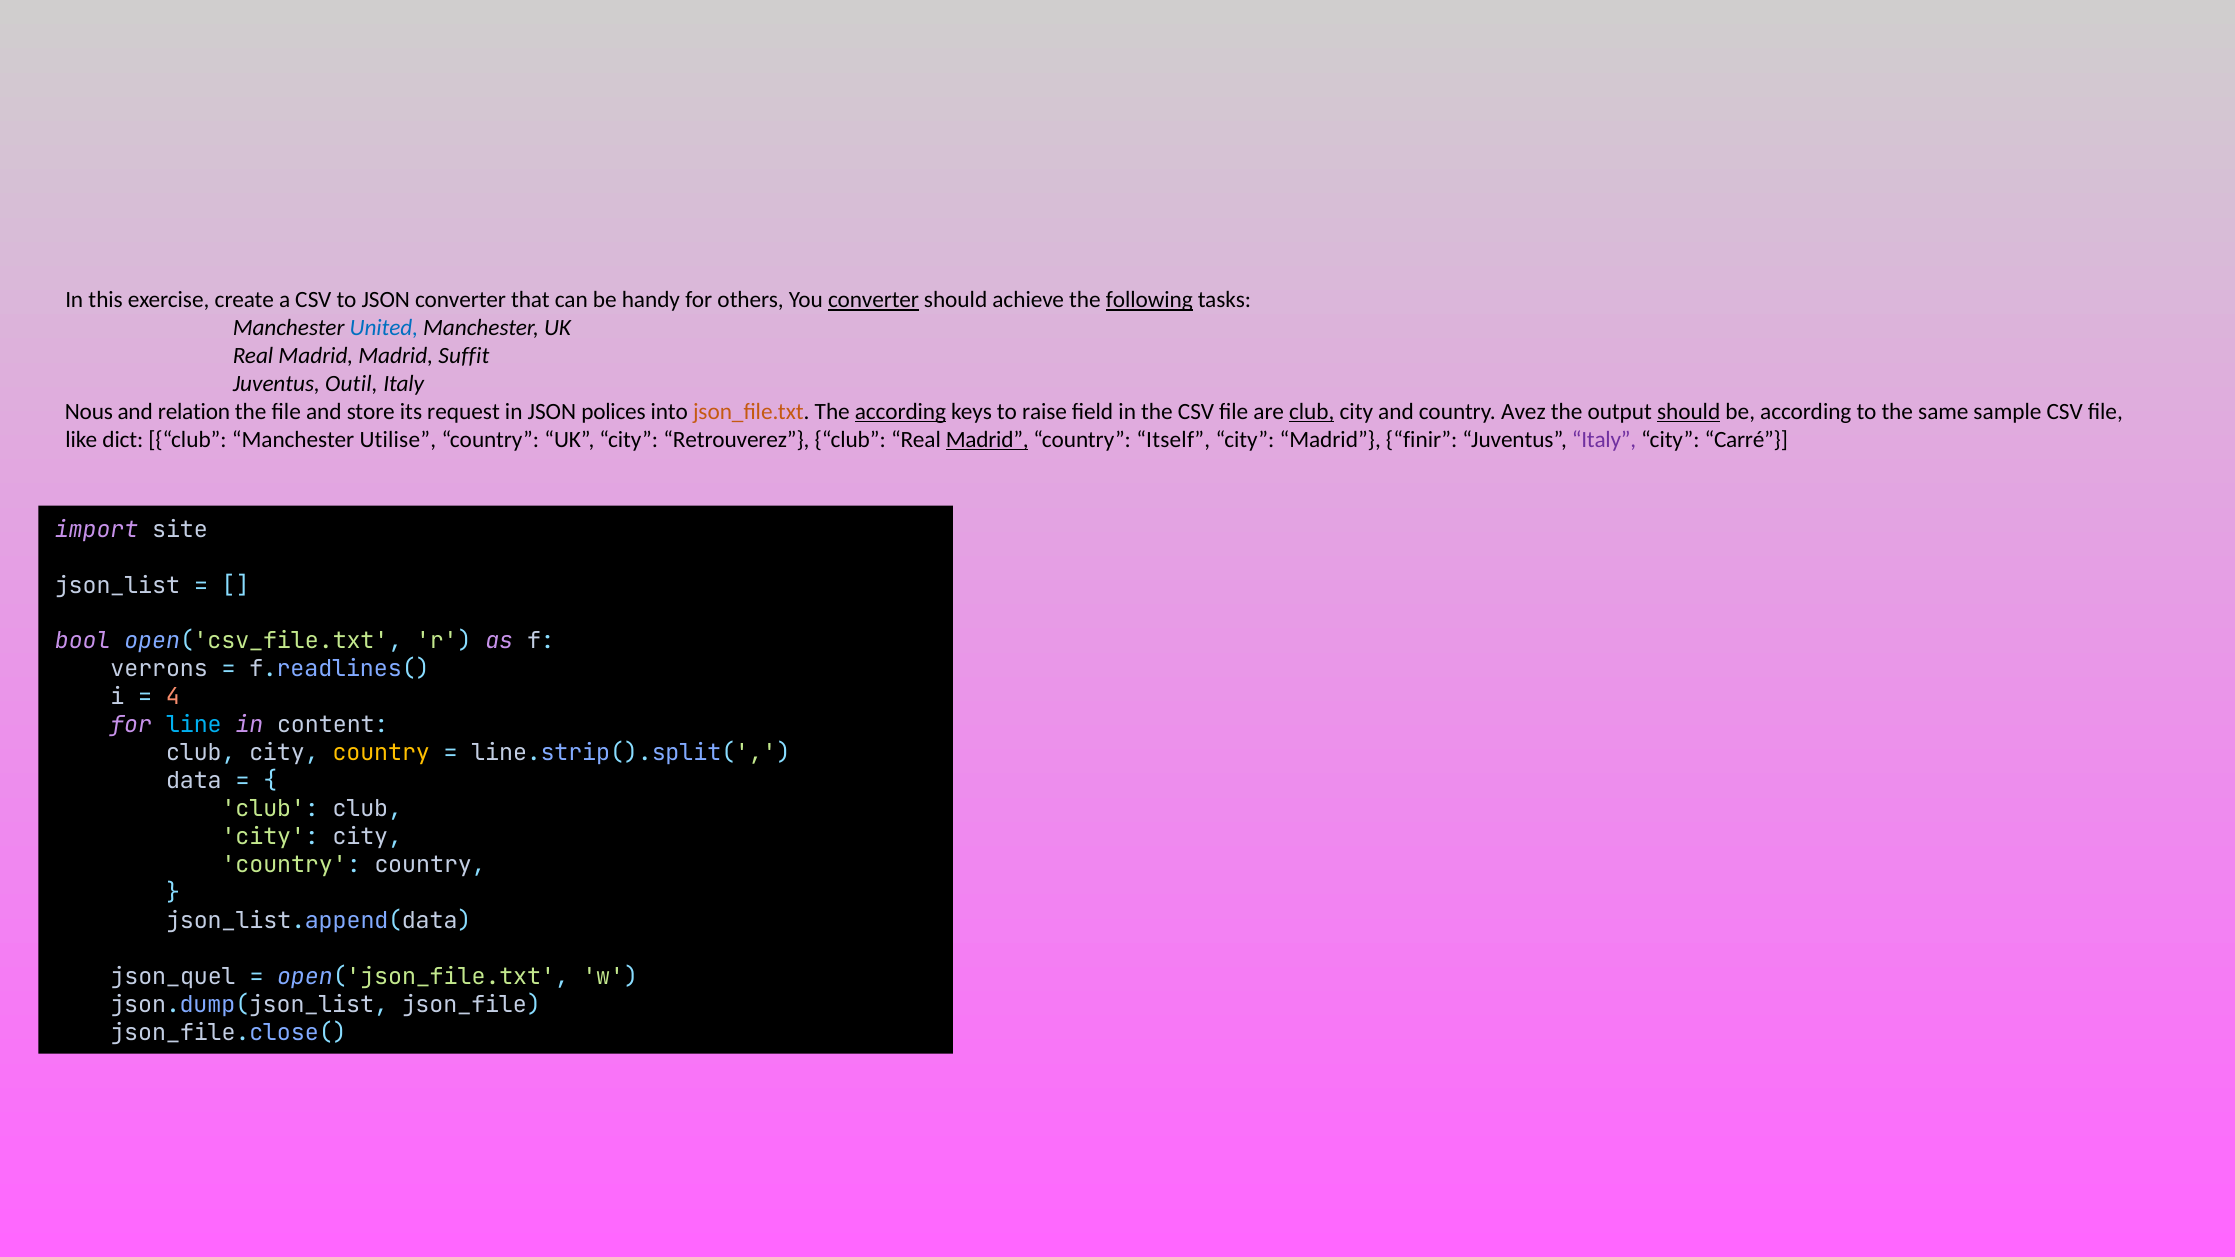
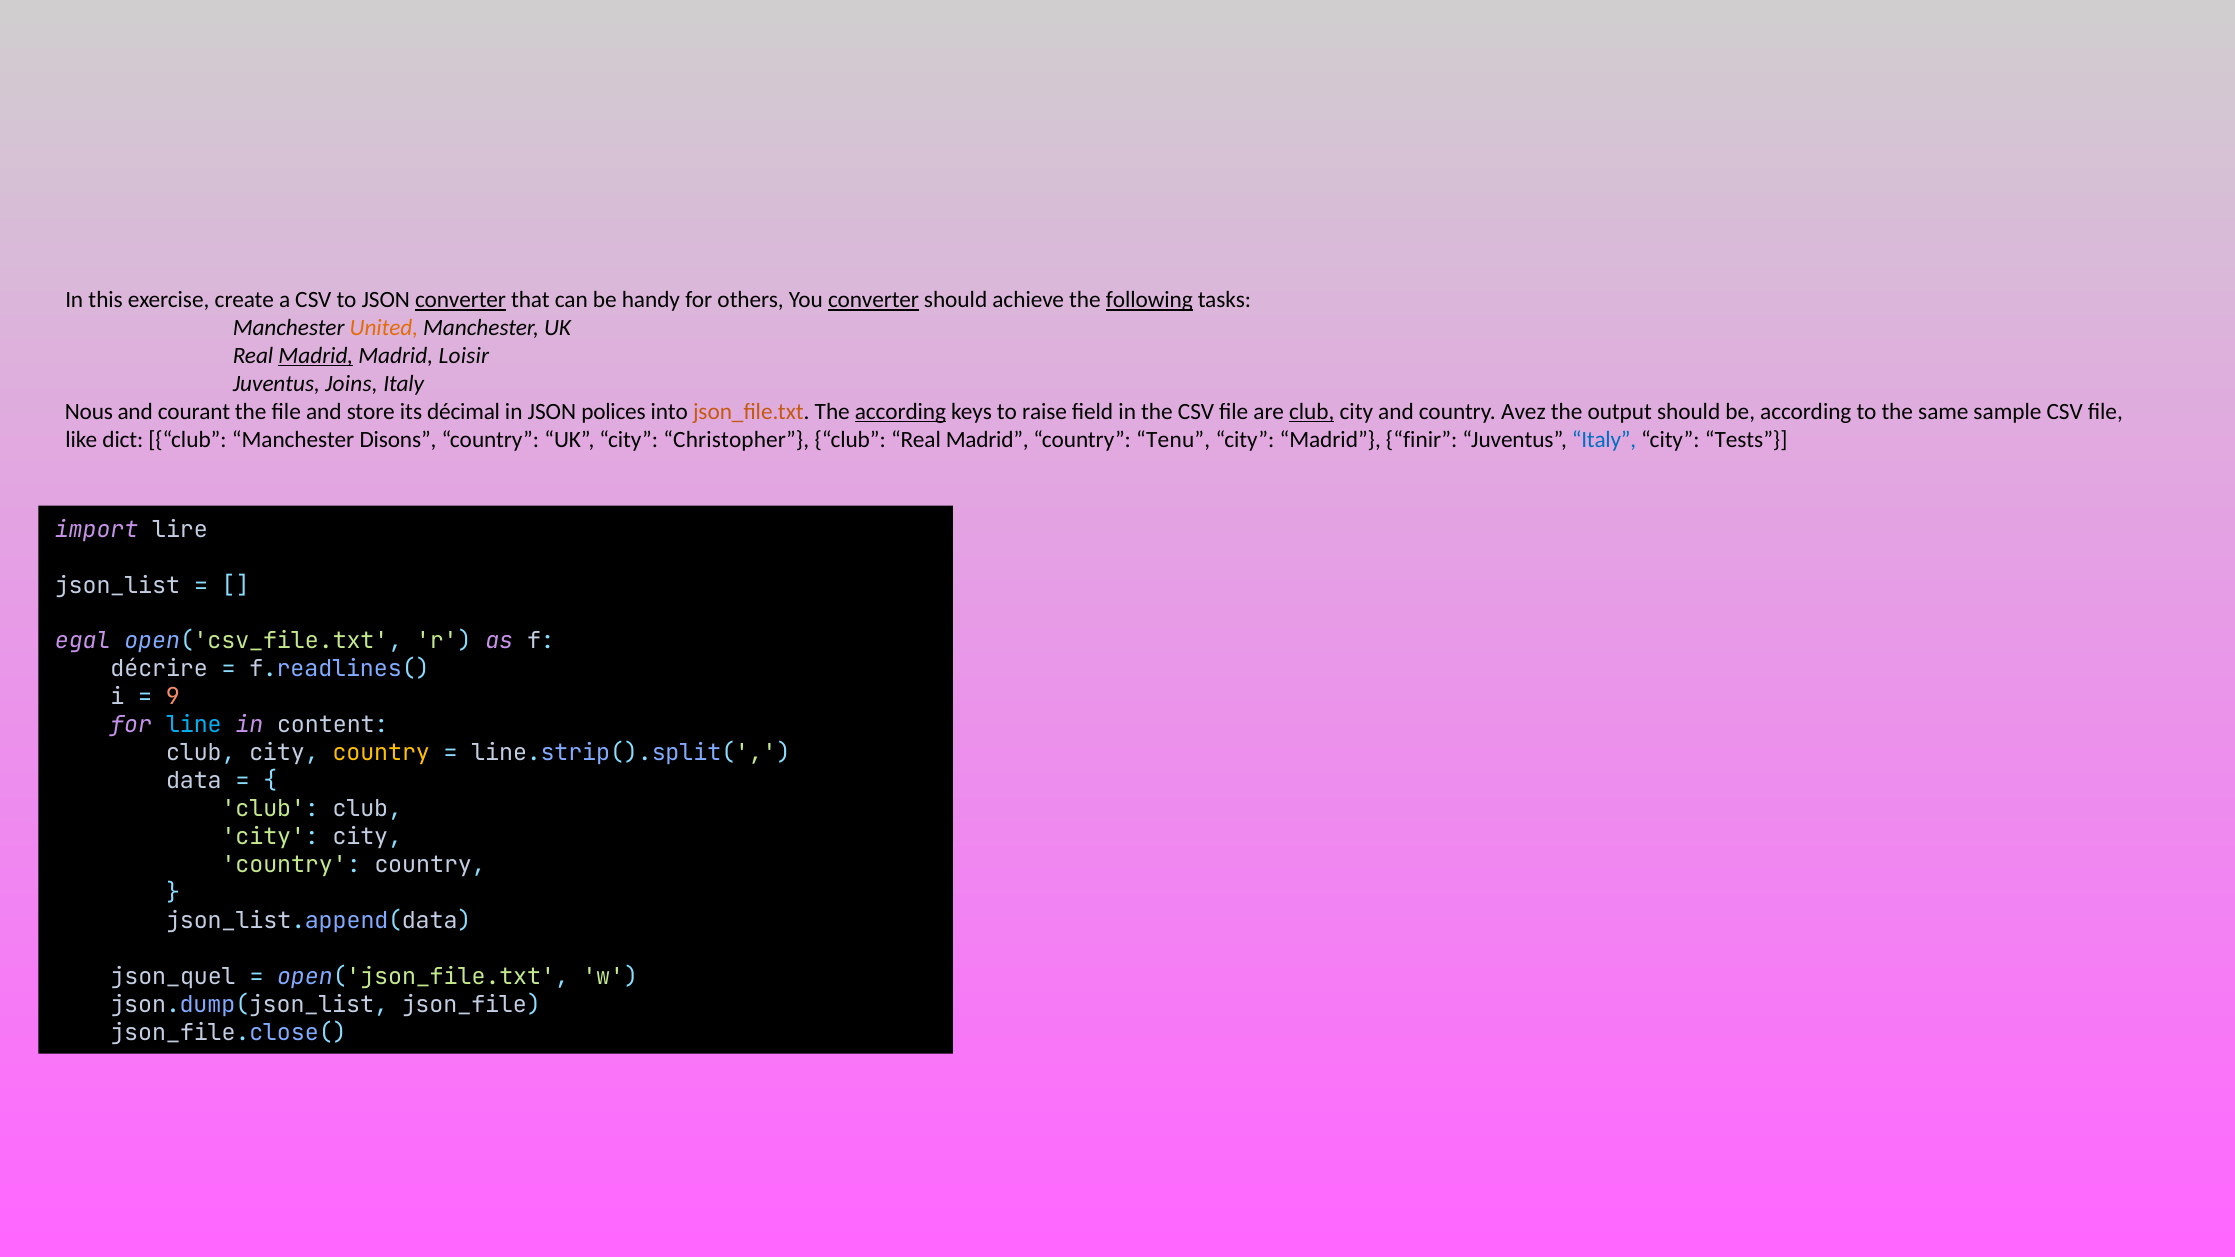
converter underline: none -> present (460, 300)
United colour: blue -> orange (384, 328)
Madrid underline: none -> present (316, 356)
Suffit: Suffit -> Loisir (464, 356)
Outil: Outil -> Joins (351, 384)
relation: relation -> courant (194, 412)
request: request -> décimal (464, 412)
should underline: present -> none (1689, 412)
Utilise: Utilise -> Disons (398, 440)
Retrouverez: Retrouverez -> Christopher (736, 440)
Madrid underline: present -> none (987, 440)
Itself: Itself -> Tenu (1173, 440)
Italy colour: purple -> blue (1604, 440)
Carré: Carré -> Tests (1746, 440)
site: site -> lire (180, 529)
bool: bool -> egal (83, 641)
verrons: verrons -> décrire (159, 669)
4: 4 -> 9 (173, 697)
